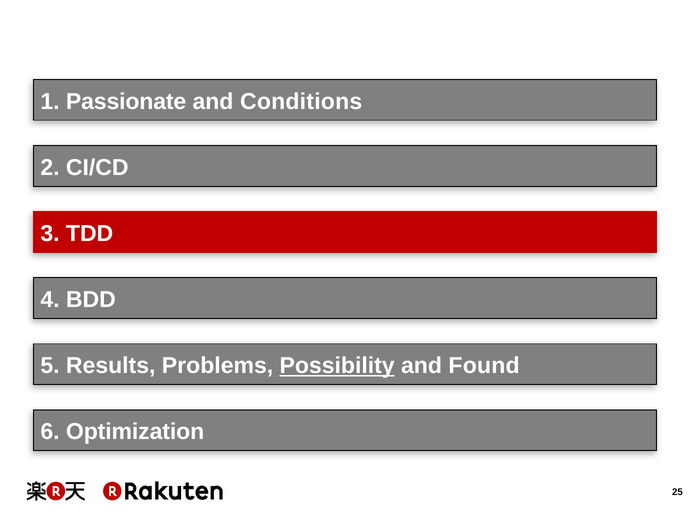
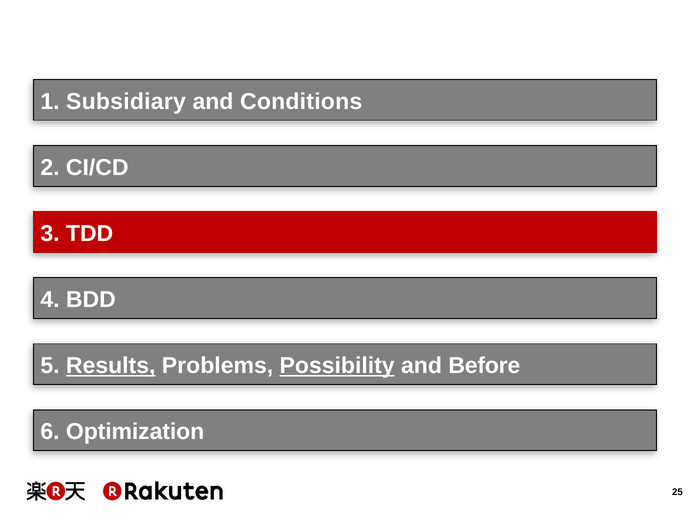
Passionate: Passionate -> Subsidiary (126, 102)
Results underline: none -> present (111, 366)
Found: Found -> Before (484, 366)
